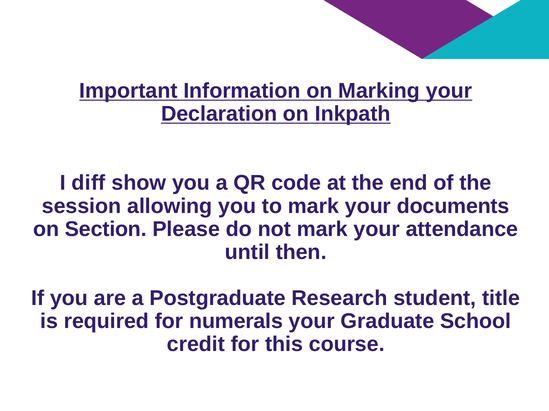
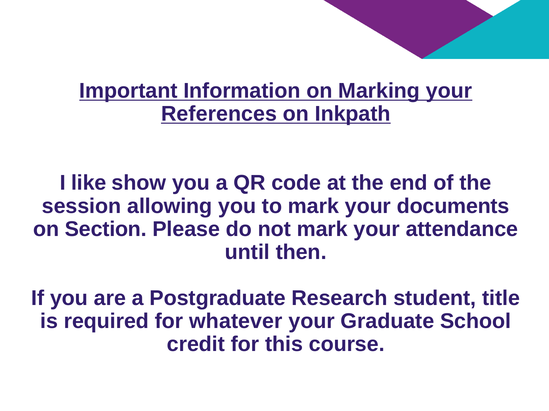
Declaration: Declaration -> References (219, 114)
diff: diff -> like (89, 183)
numerals: numerals -> whatever (236, 322)
